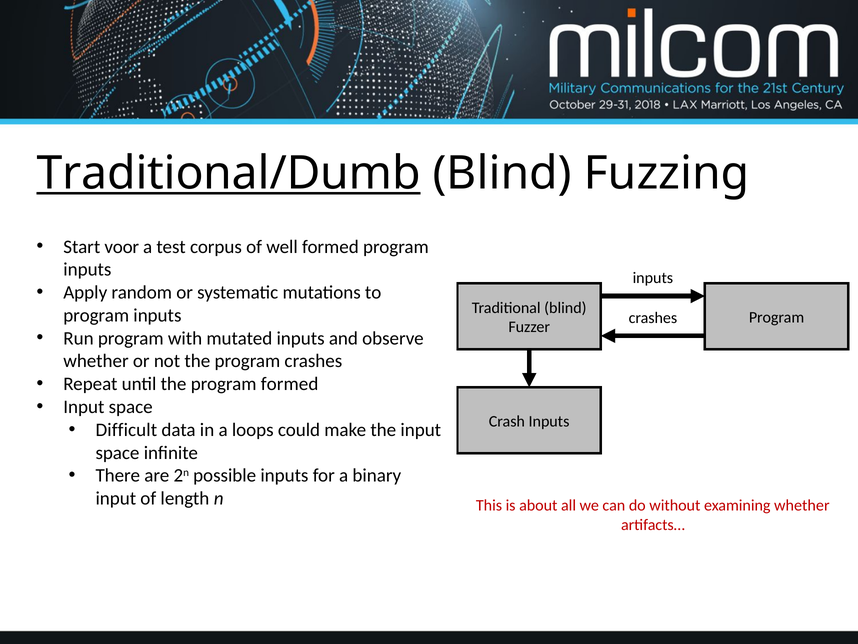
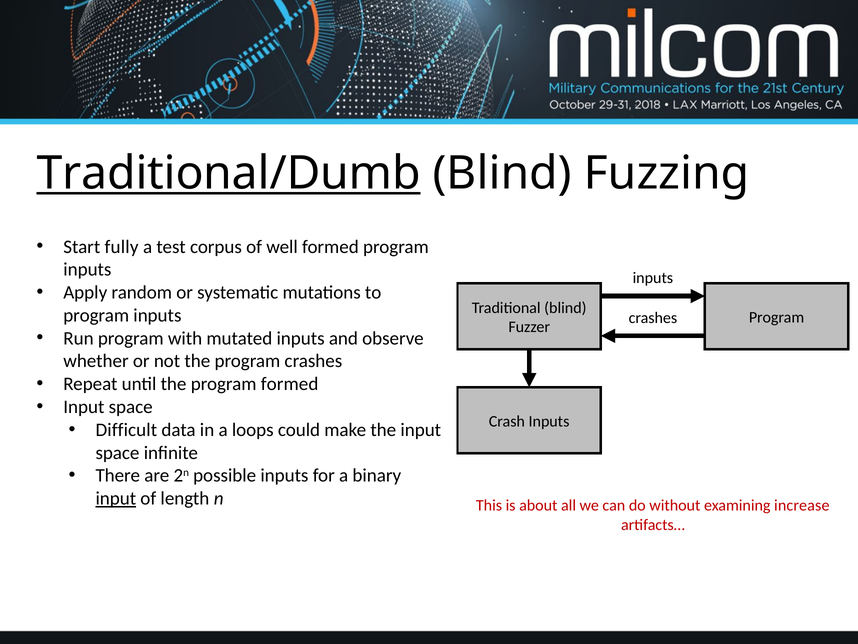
voor: voor -> fully (122, 247)
input underline: none -> present (116, 498)
examining whether: whether -> increase (802, 505)
